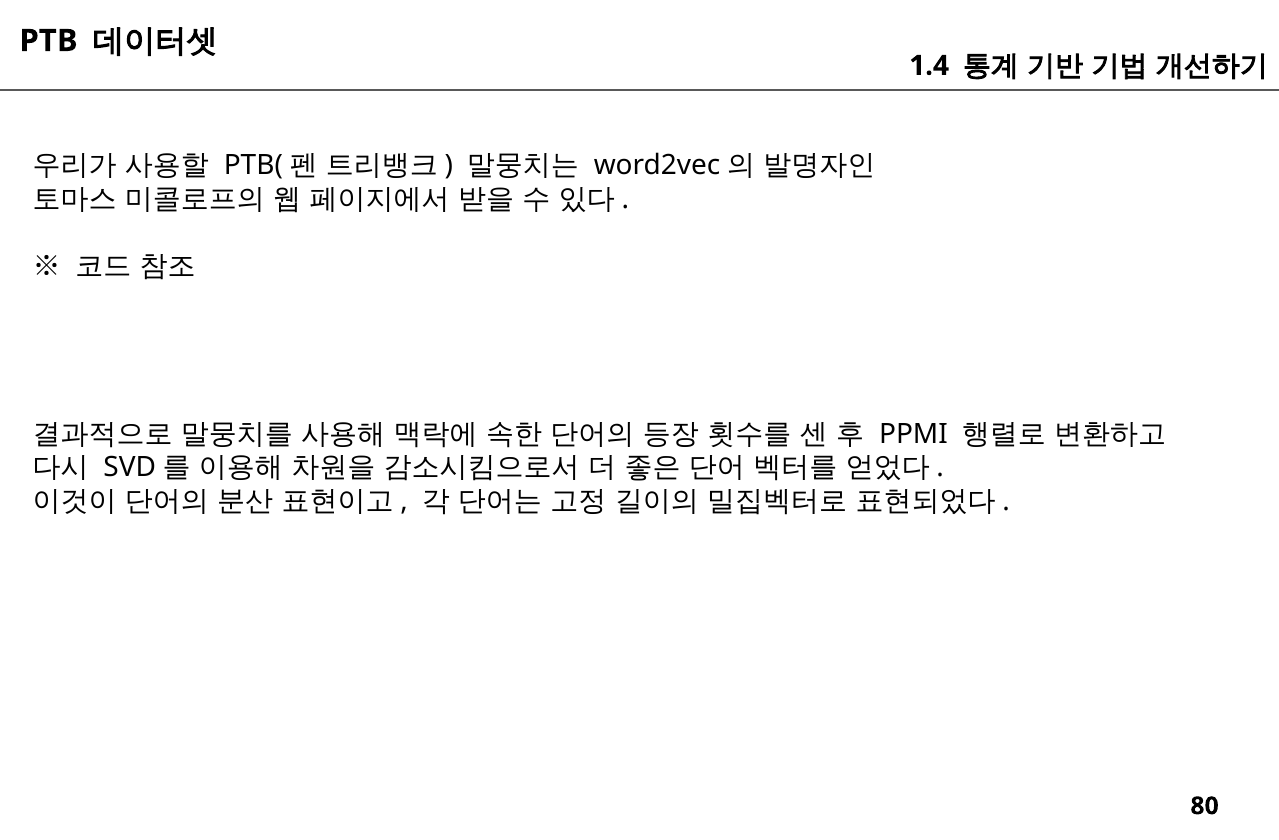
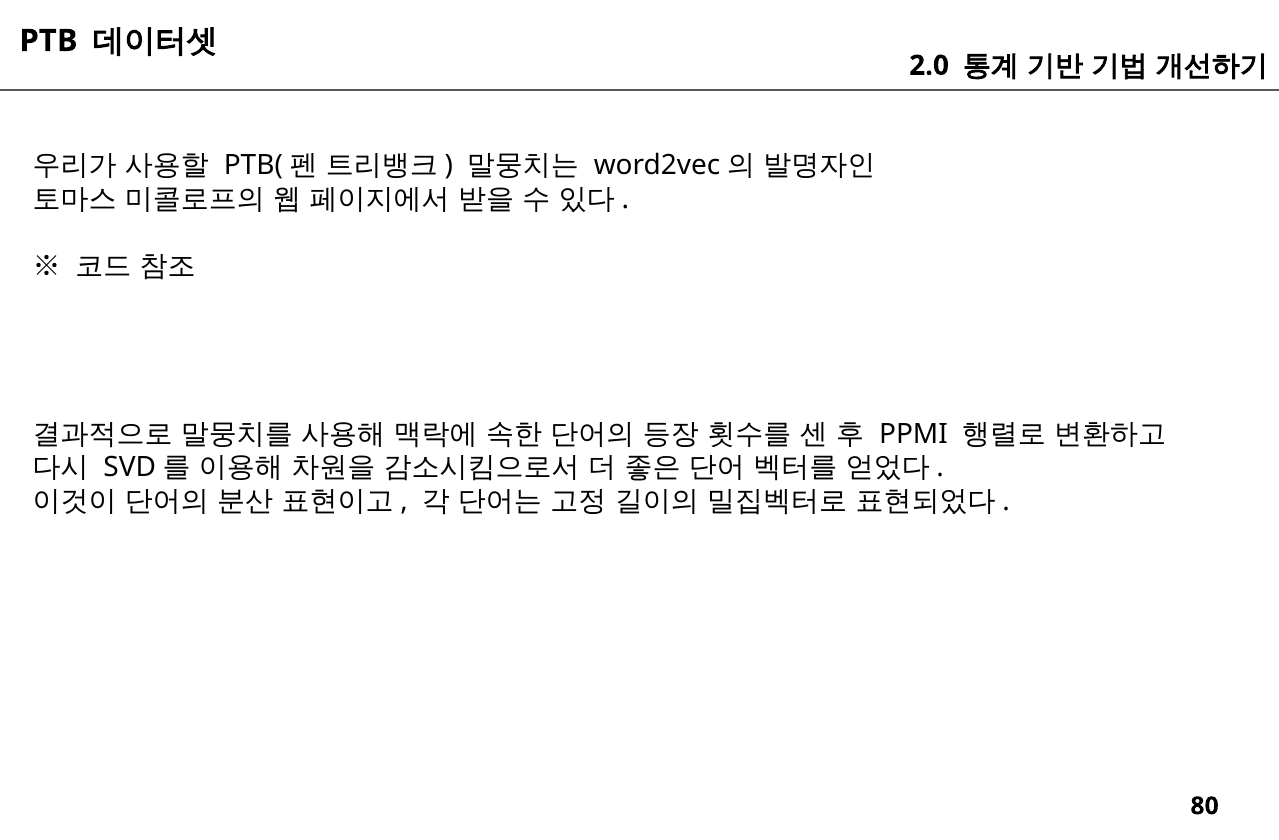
1.4: 1.4 -> 2.0 (929, 66)
